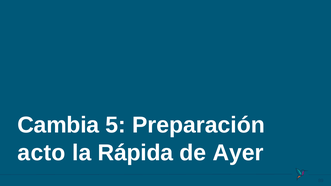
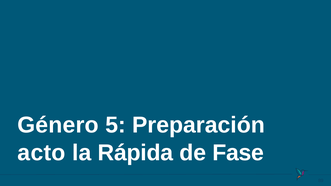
Cambia: Cambia -> Género (58, 125)
Ayer: Ayer -> Fase (238, 153)
